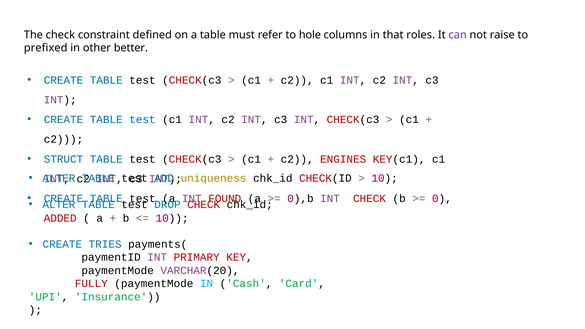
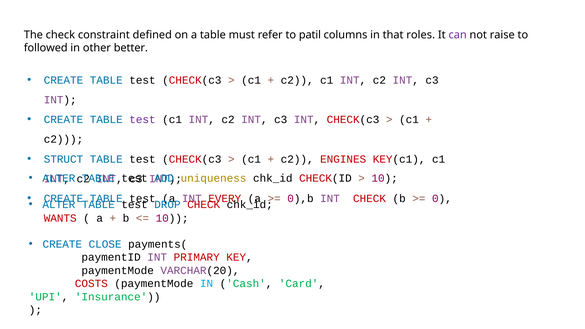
hole: hole -> patil (310, 35)
prefixed: prefixed -> followed (46, 48)
test colour: blue -> purple (142, 120)
FOUND: FOUND -> EVERY (225, 199)
ADDED: ADDED -> WANTS (60, 218)
TRIES: TRIES -> CLOSE (105, 244)
FULLY: FULLY -> COSTS (91, 284)
